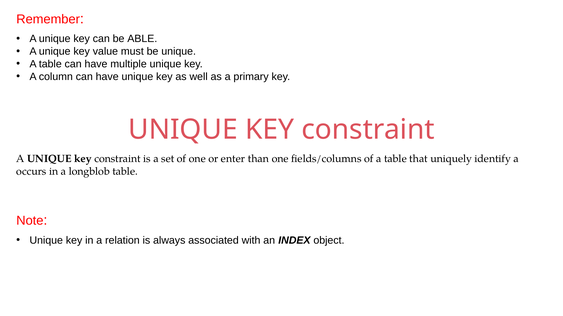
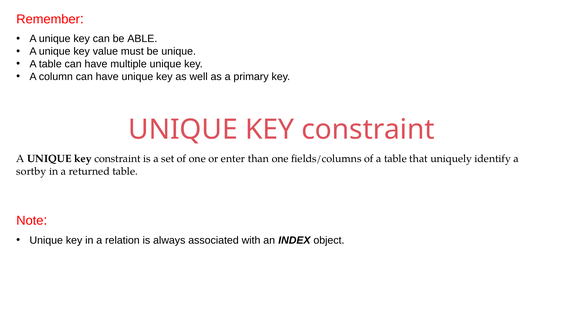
occurs: occurs -> sortby (31, 172)
longblob: longblob -> returned (89, 172)
